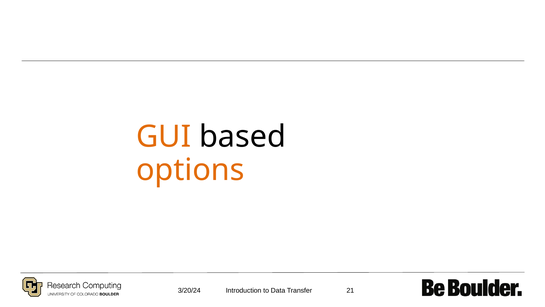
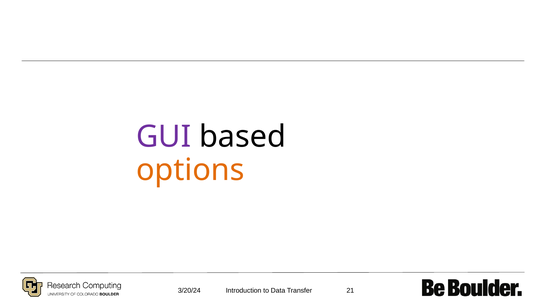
GUI colour: orange -> purple (164, 137)
